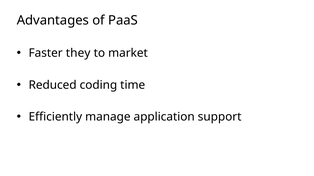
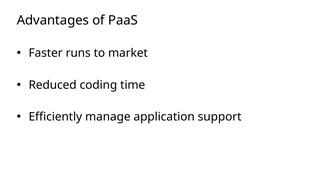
they: they -> runs (78, 53)
